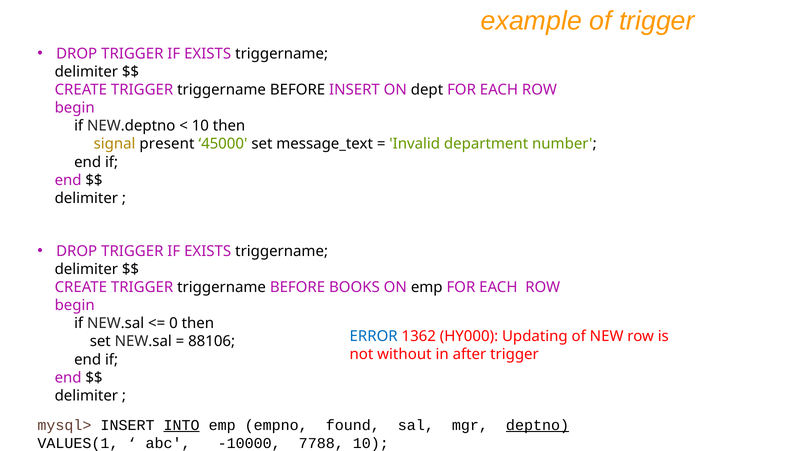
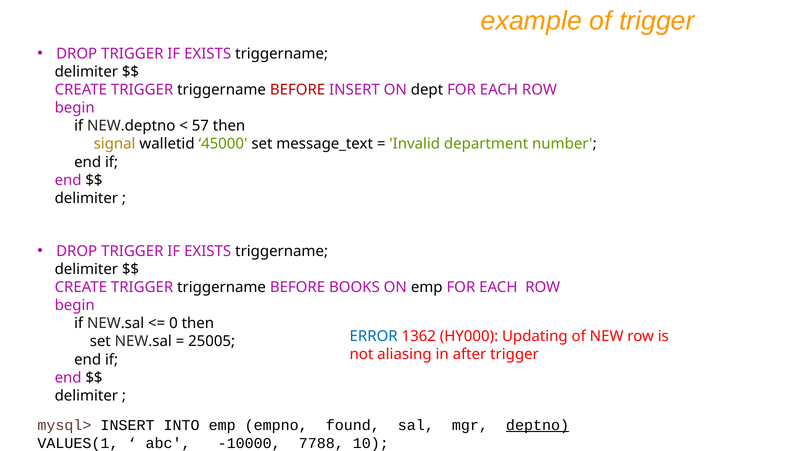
BEFORE colour: black -> red (298, 90)
10: 10 -> 57 (200, 126)
present: present -> walletid (167, 144)
88106: 88106 -> 25005 (212, 341)
without: without -> aliasing (404, 354)
INTO underline: present -> none (182, 425)
